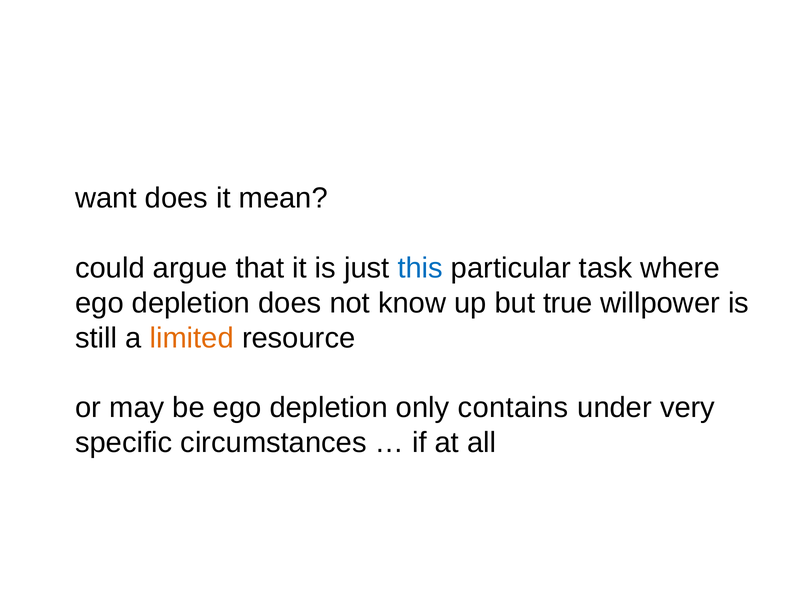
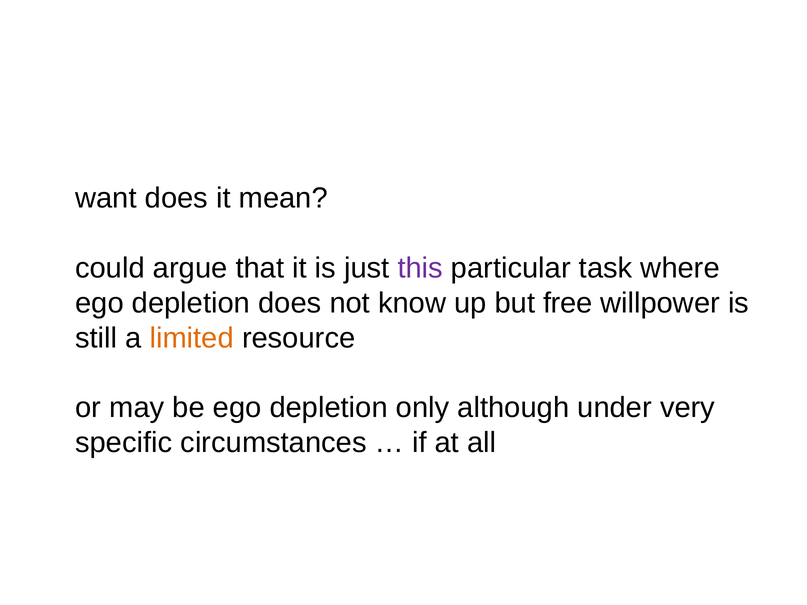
this colour: blue -> purple (420, 268)
true: true -> free (568, 303)
contains: contains -> although (513, 408)
